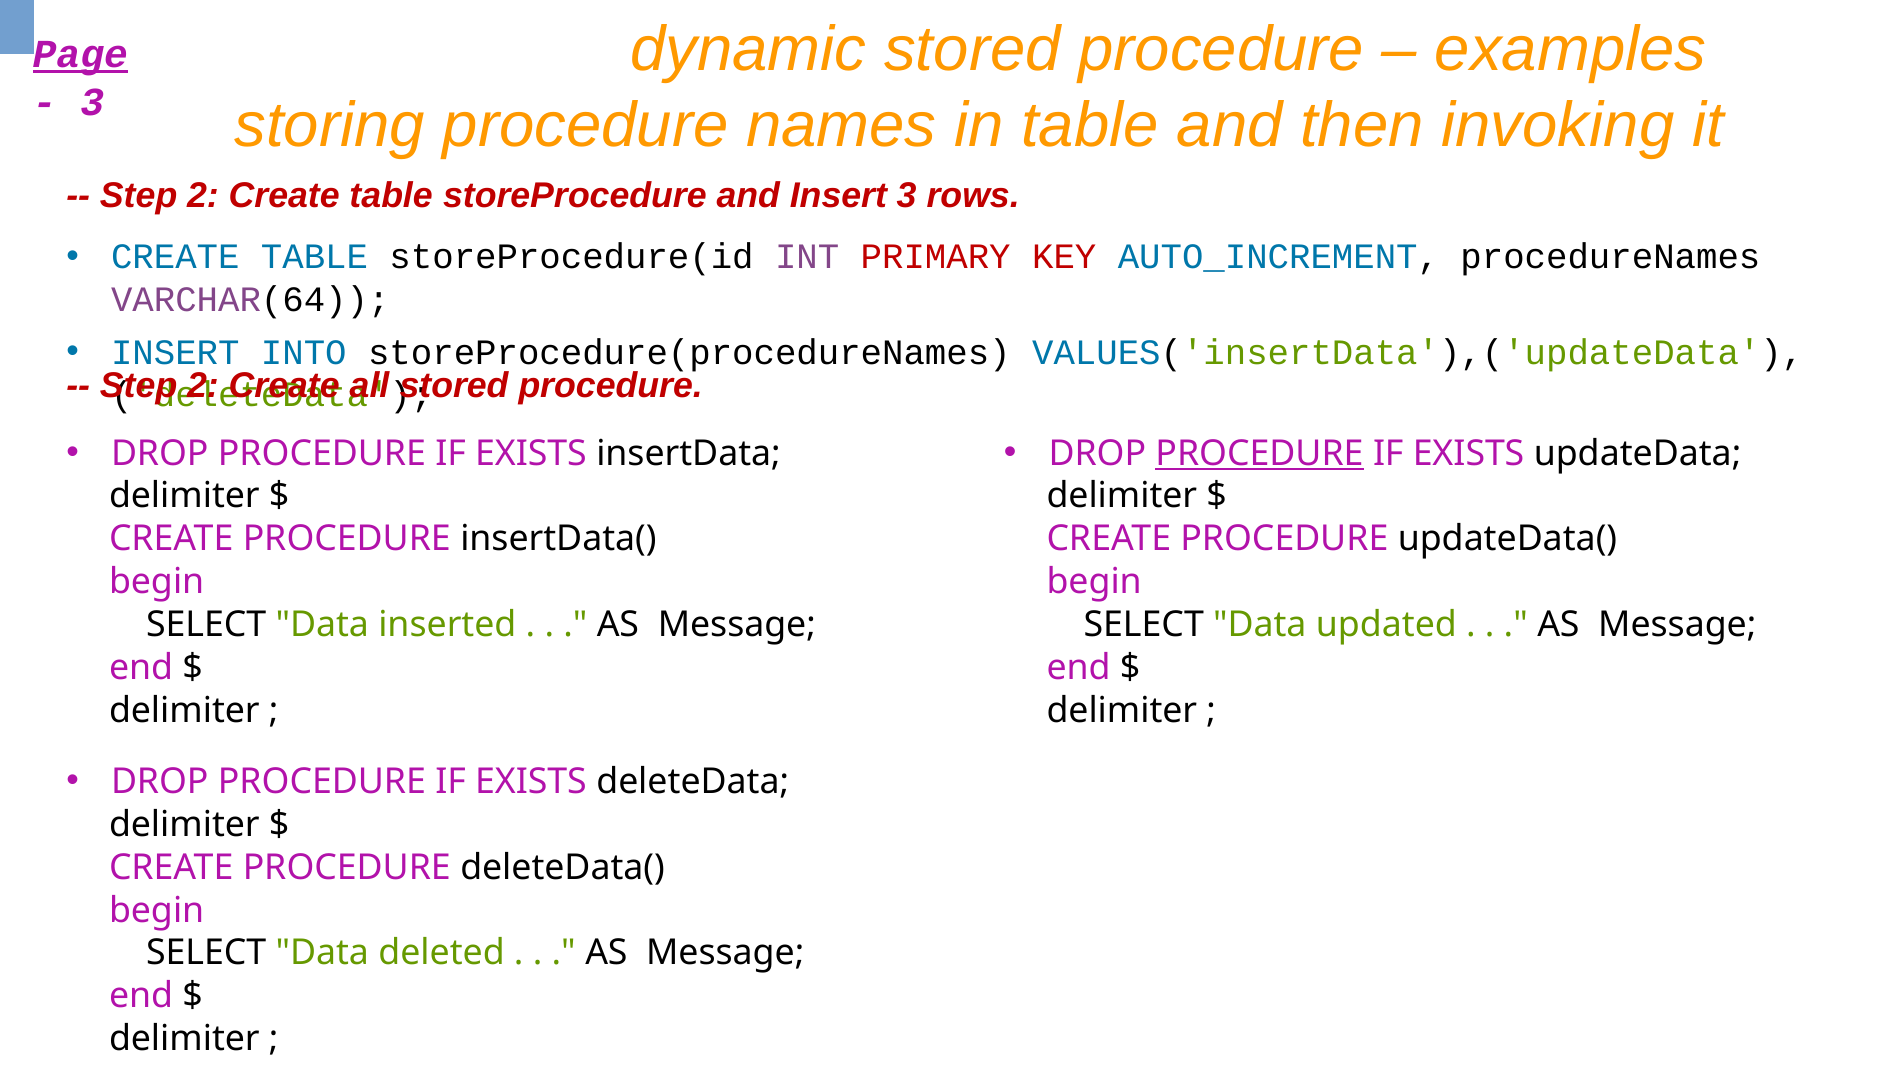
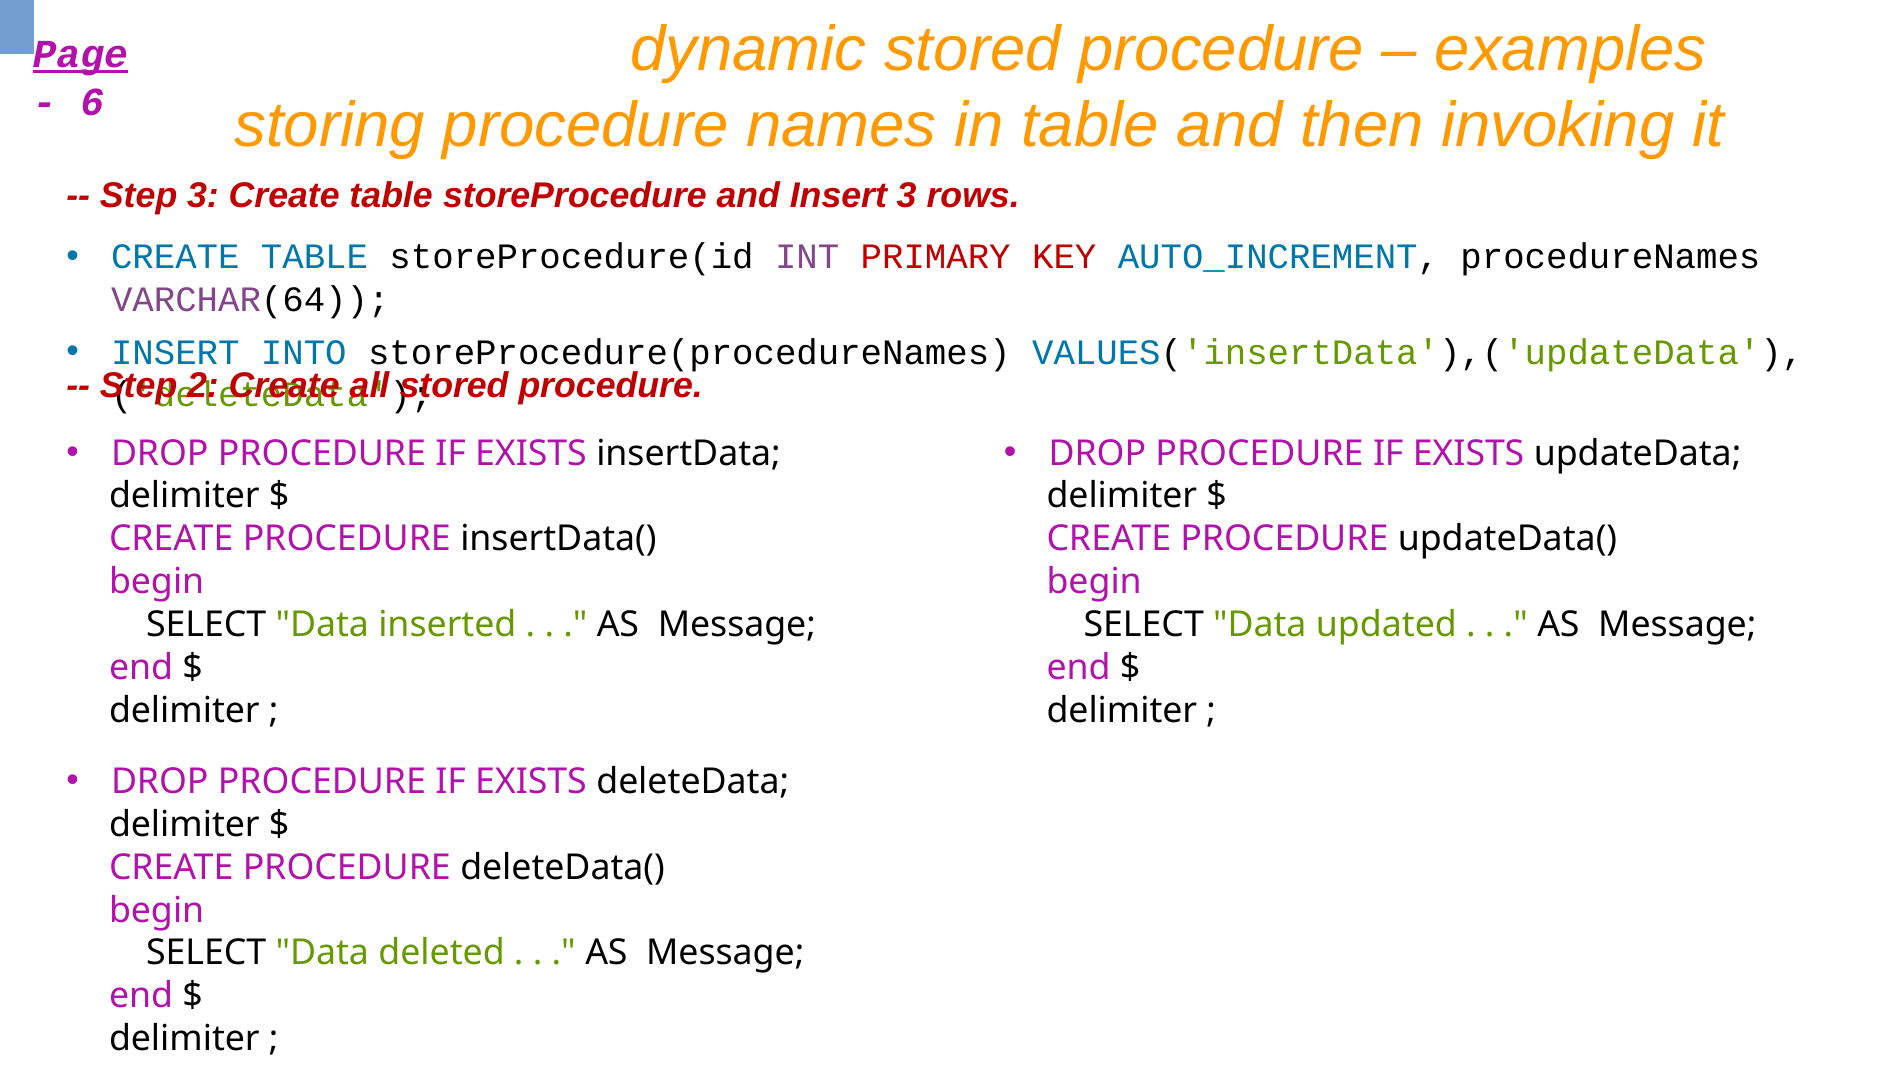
3: 3 -> 6 (92, 102)
2: 2 -> 3 (203, 195)
PROCEDURE underline: present -> none (1260, 453)
